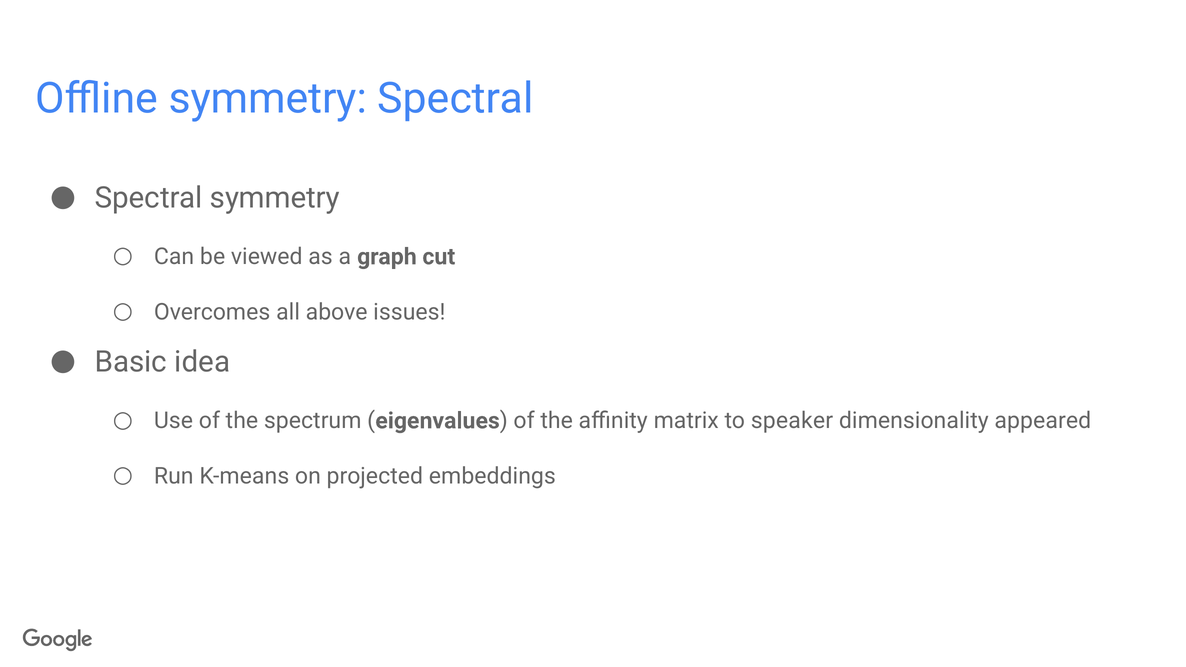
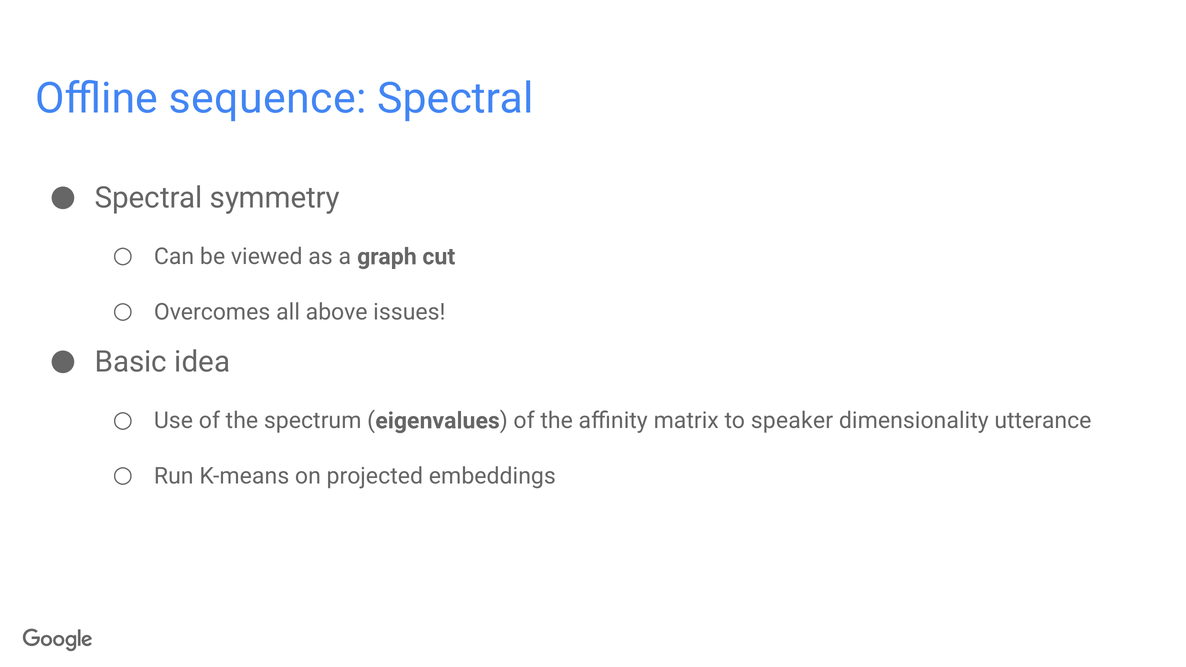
Offline symmetry: symmetry -> sequence (268, 98)
appeared: appeared -> utterance (1043, 421)
